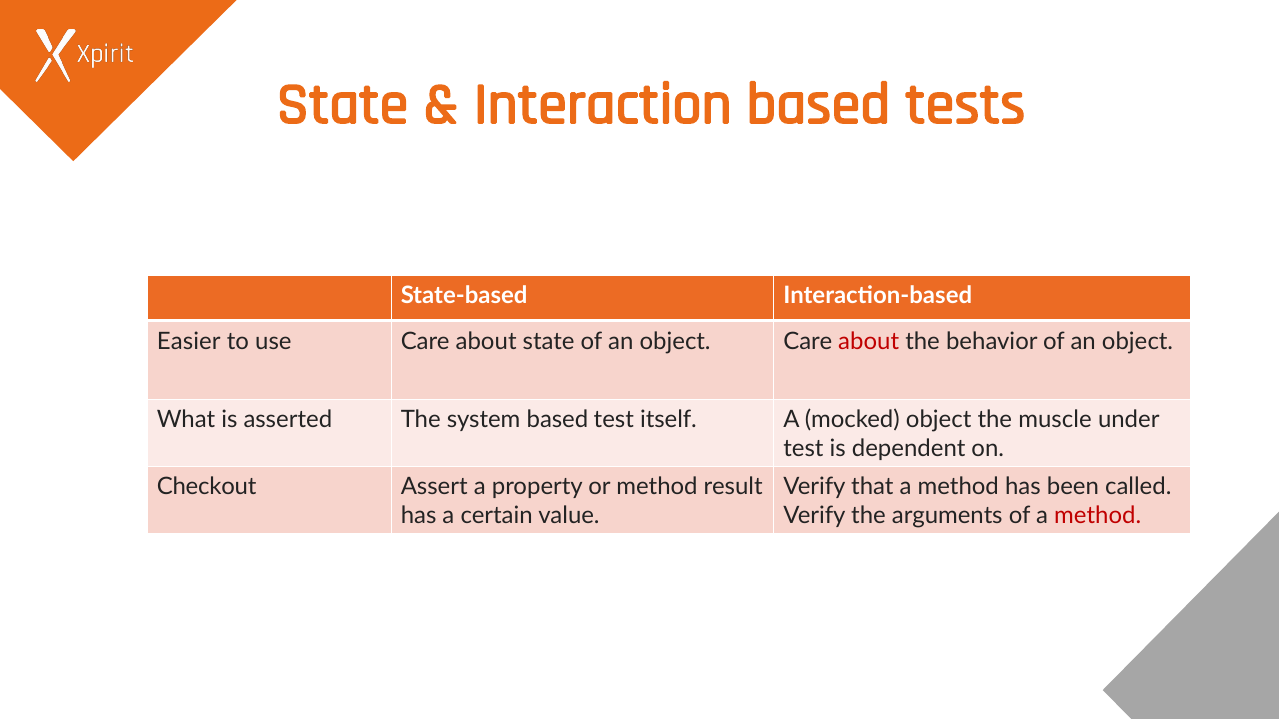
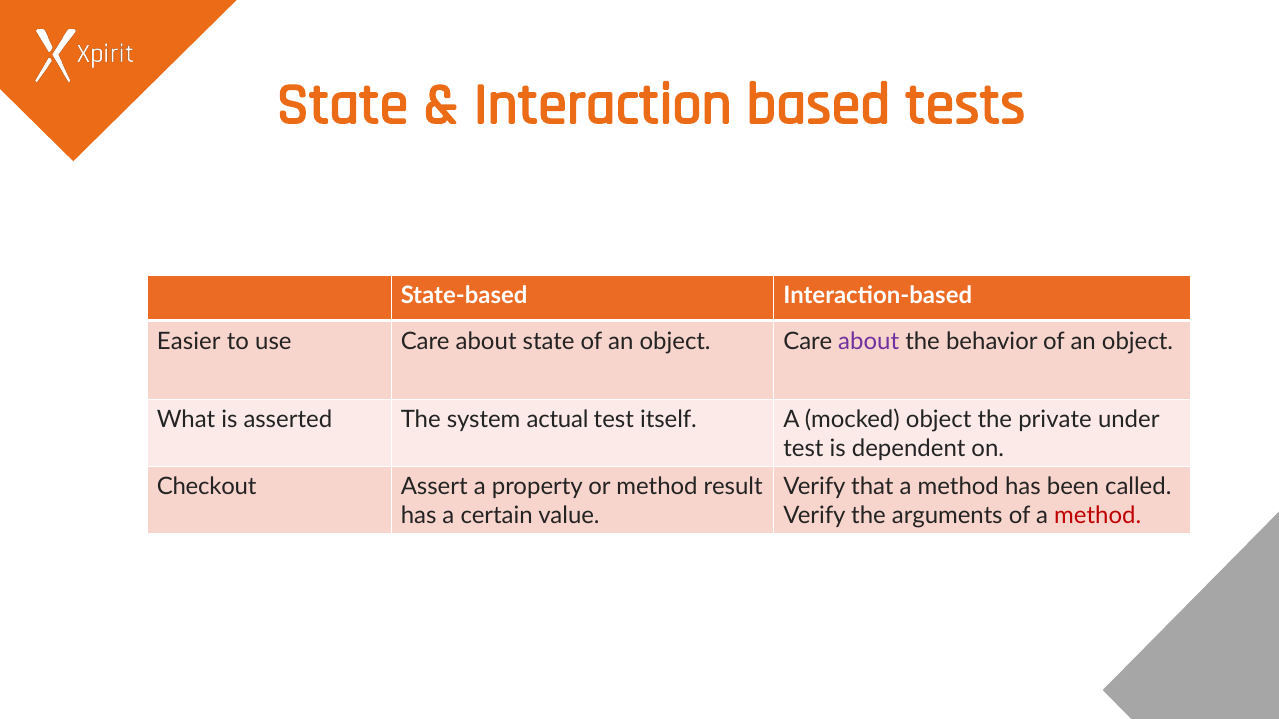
about colour: red -> purple (869, 341)
system based: based -> actual (558, 420)
muscle: muscle -> private (1055, 420)
